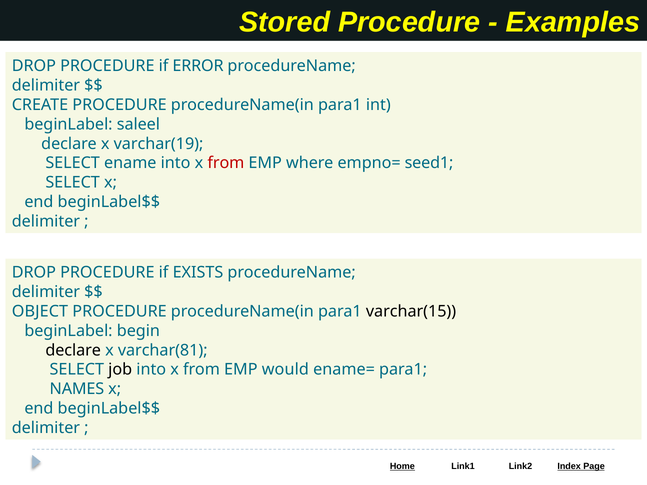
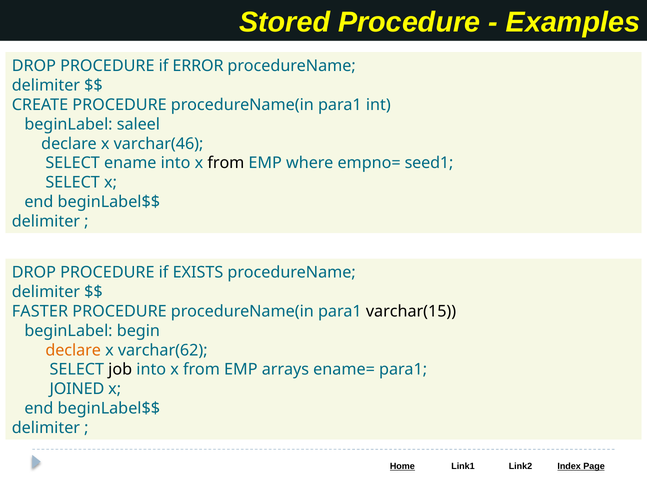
varchar(19: varchar(19 -> varchar(46 (159, 144)
from colour: red -> black (226, 163)
OBJECT: OBJECT -> FASTER (40, 312)
declare colour: black -> orange (73, 350)
varchar(81: varchar(81 -> varchar(62 (163, 350)
would: would -> arrays (285, 370)
NAMES: NAMES -> JOINED (77, 389)
